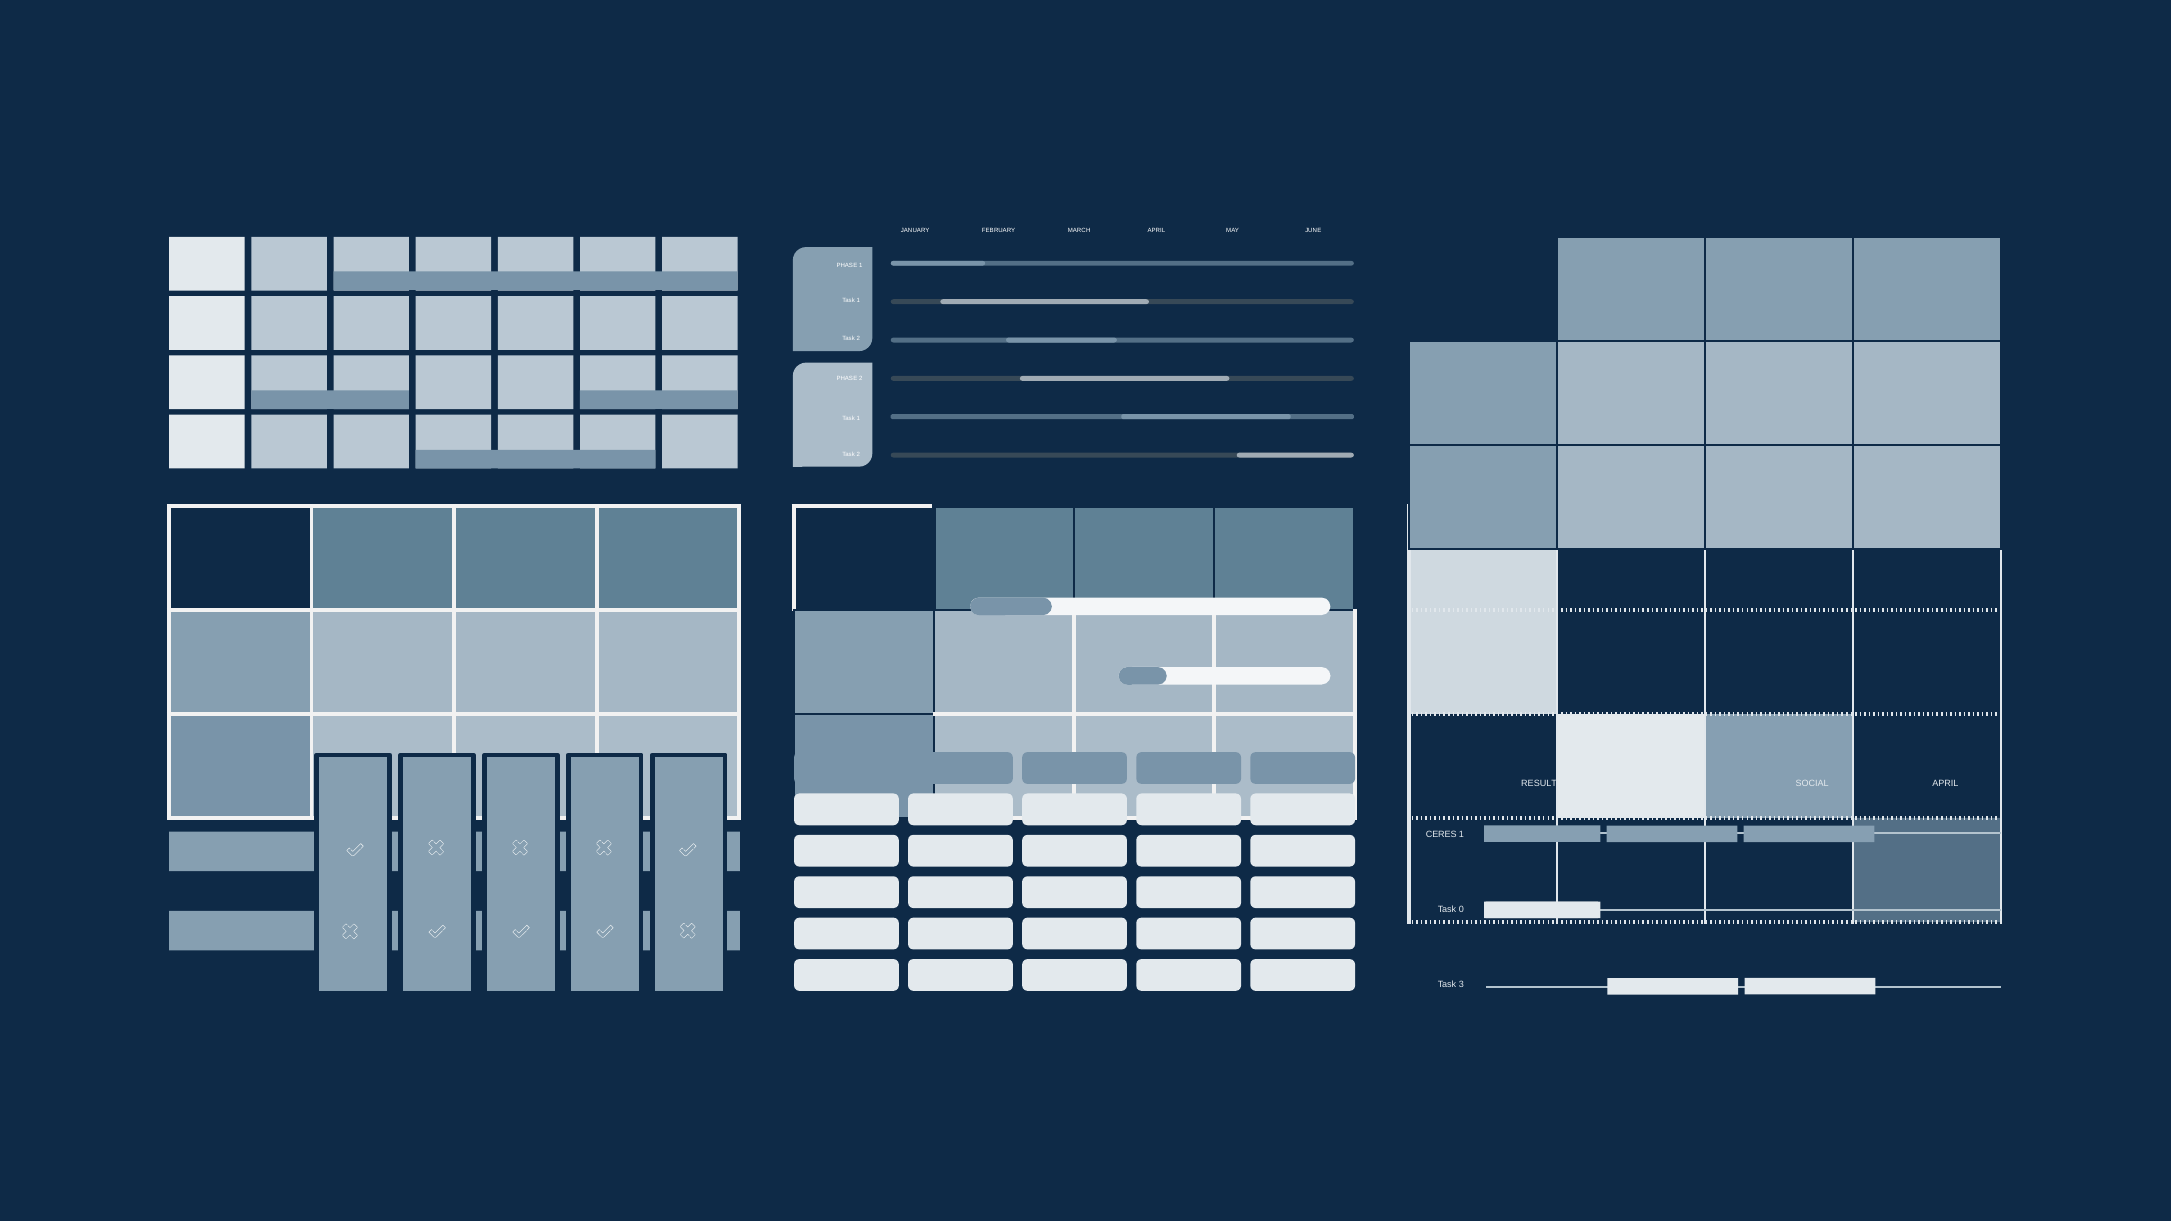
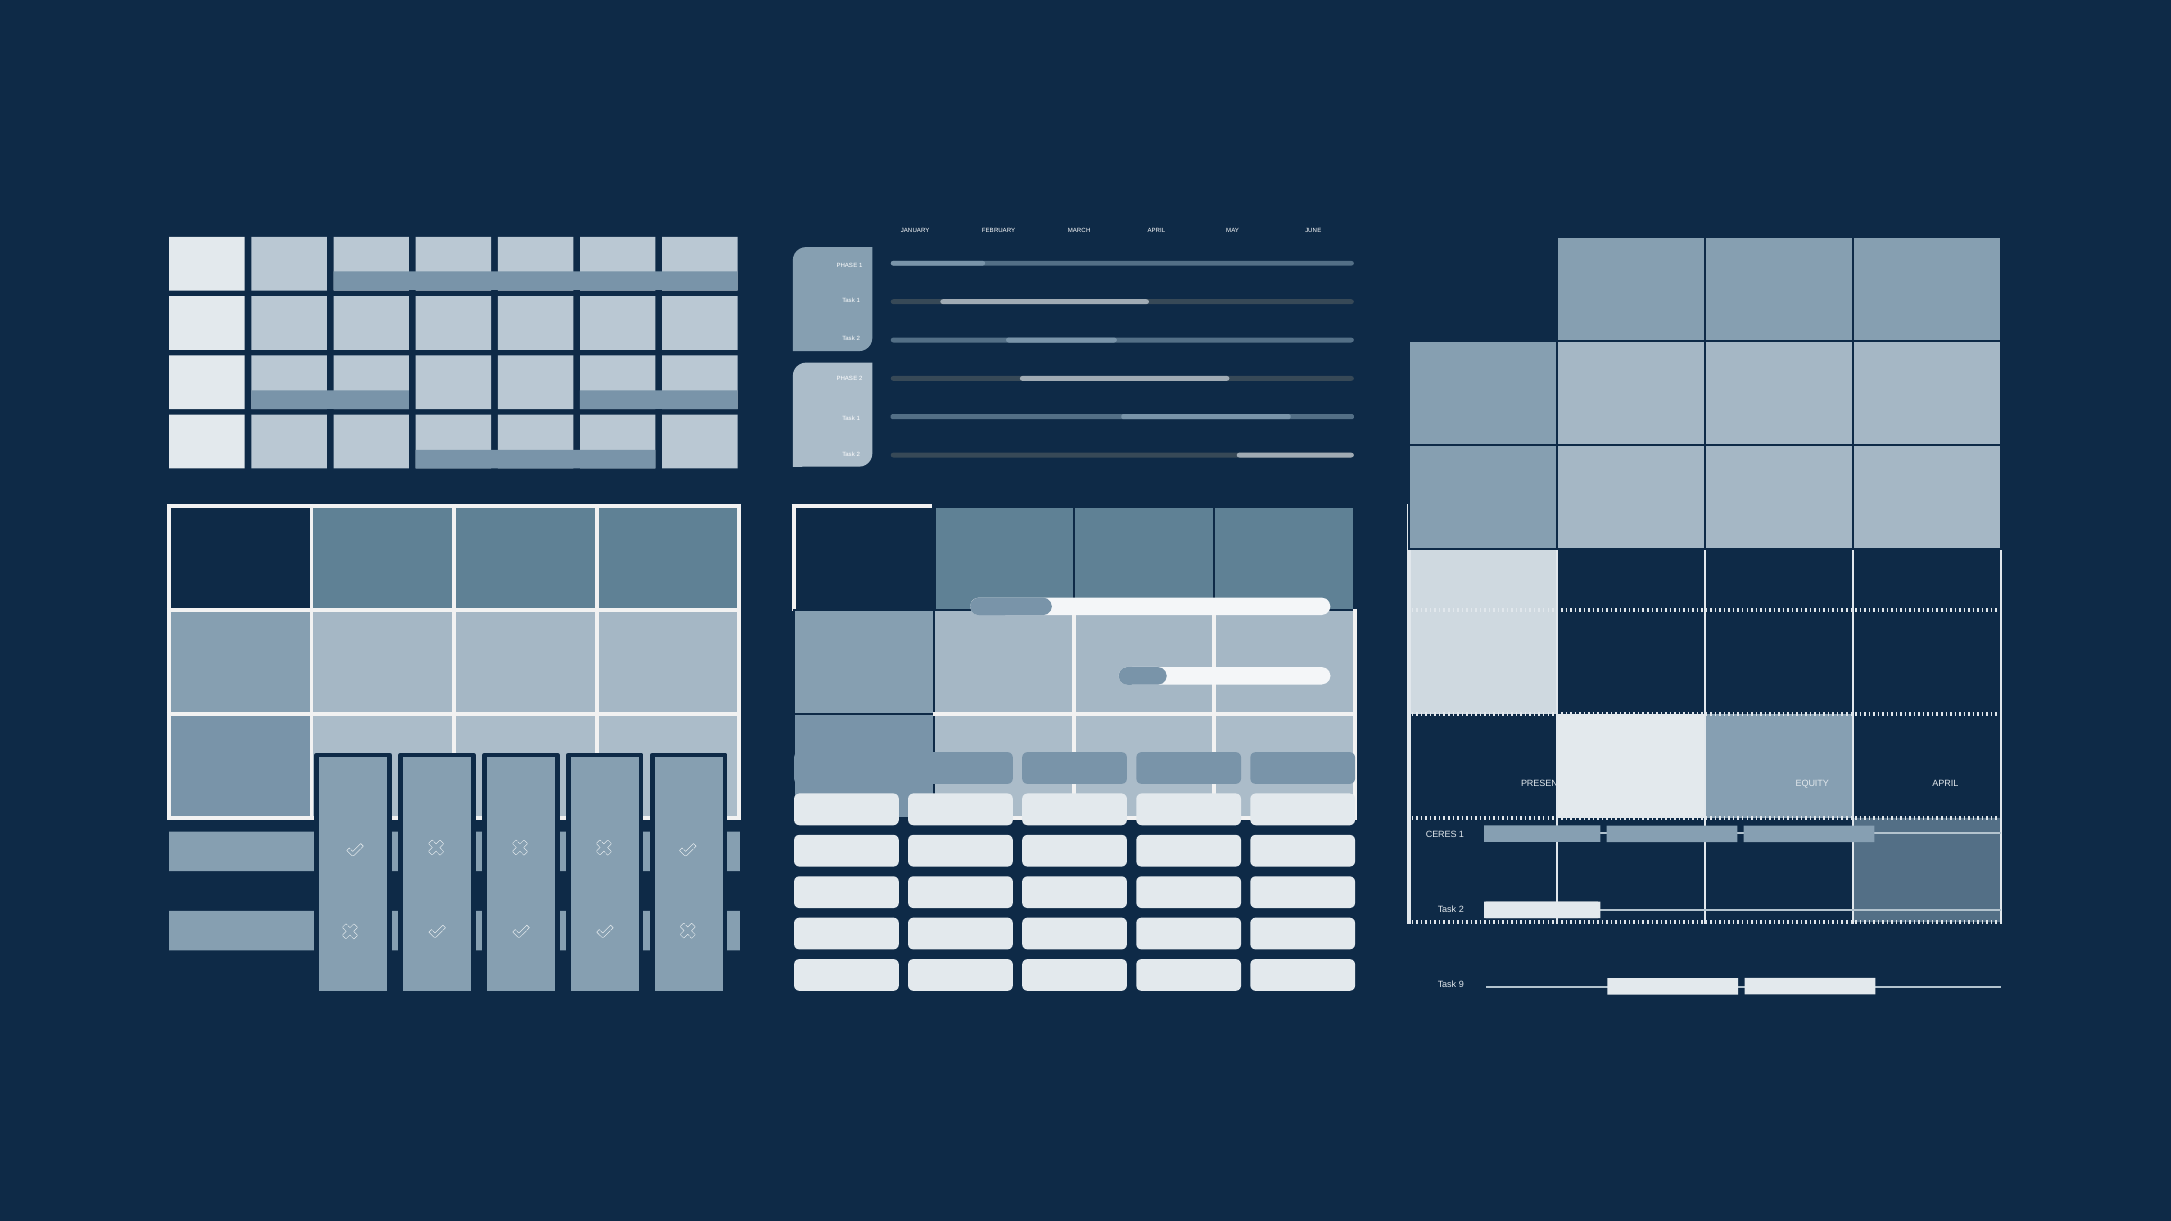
RESULTS: RESULTS -> PRESENT (1542, 784)
SOCIAL: SOCIAL -> EQUITY (1812, 784)
0: 0 -> 2 (1461, 909)
3: 3 -> 9 (1461, 984)
